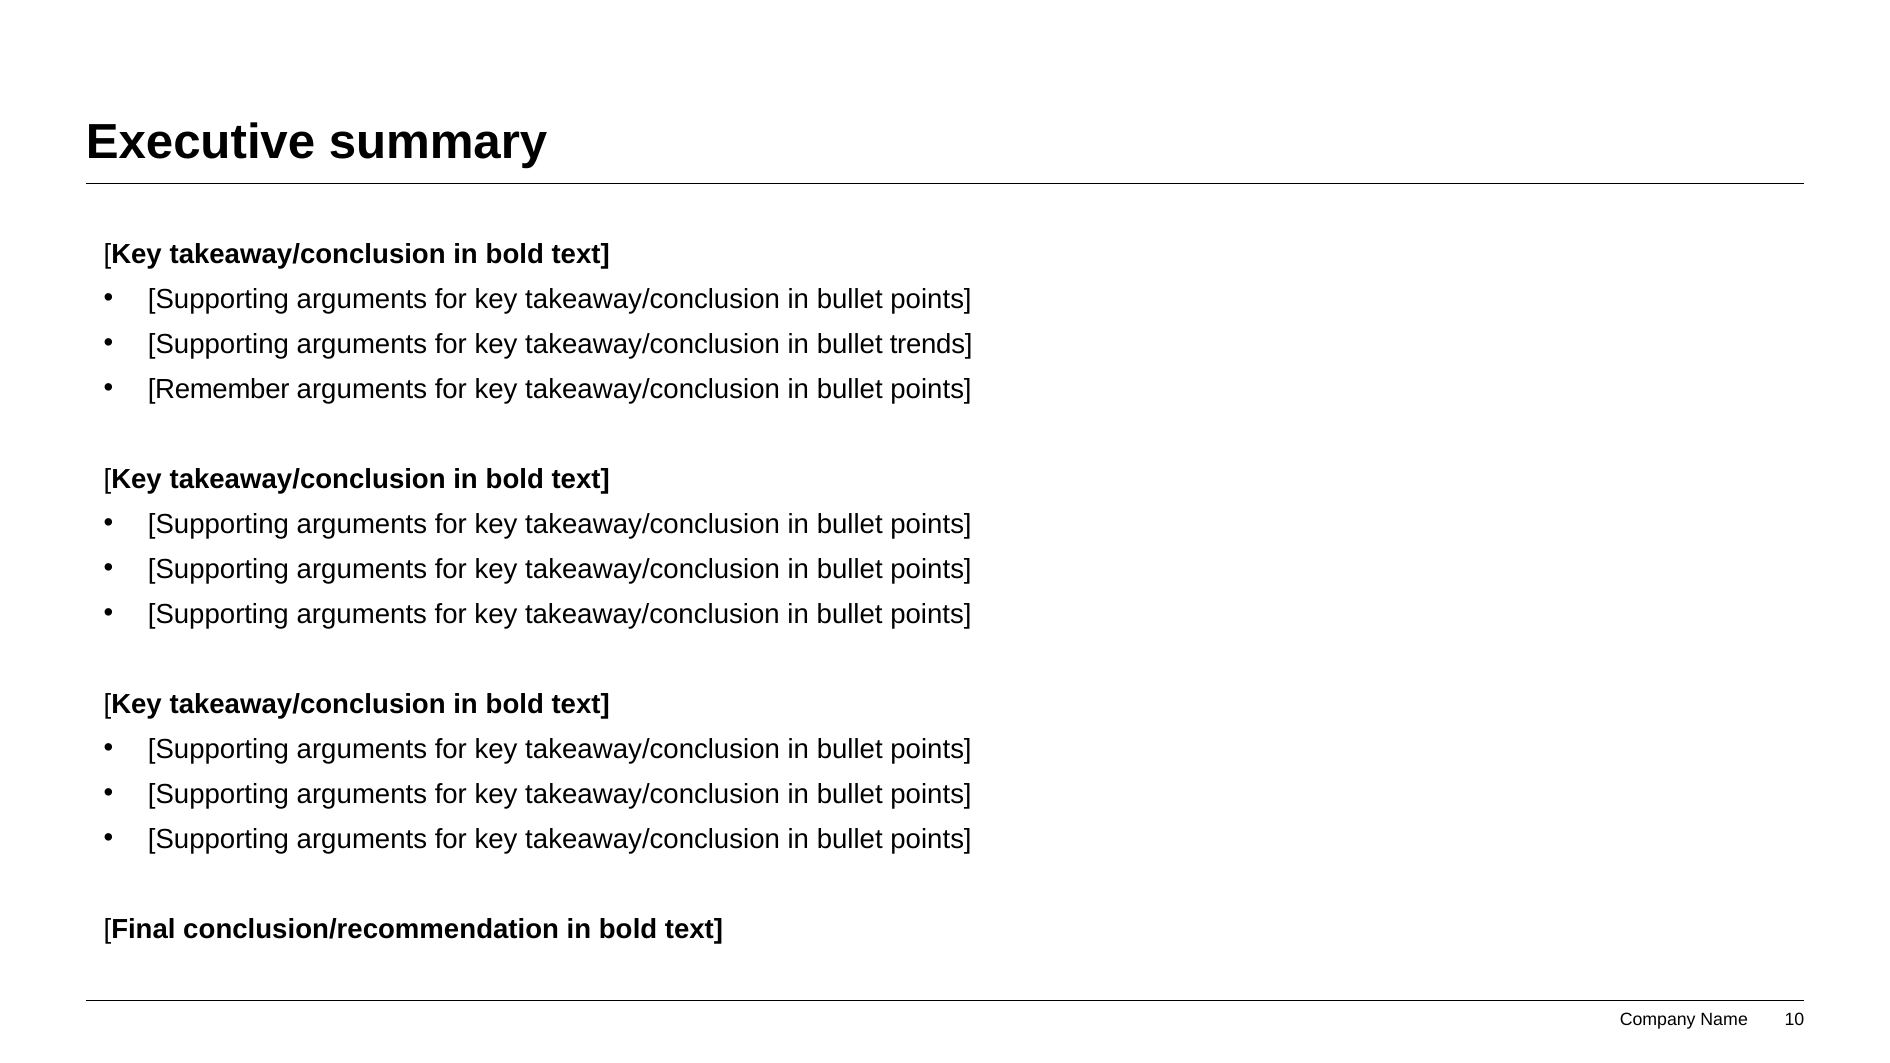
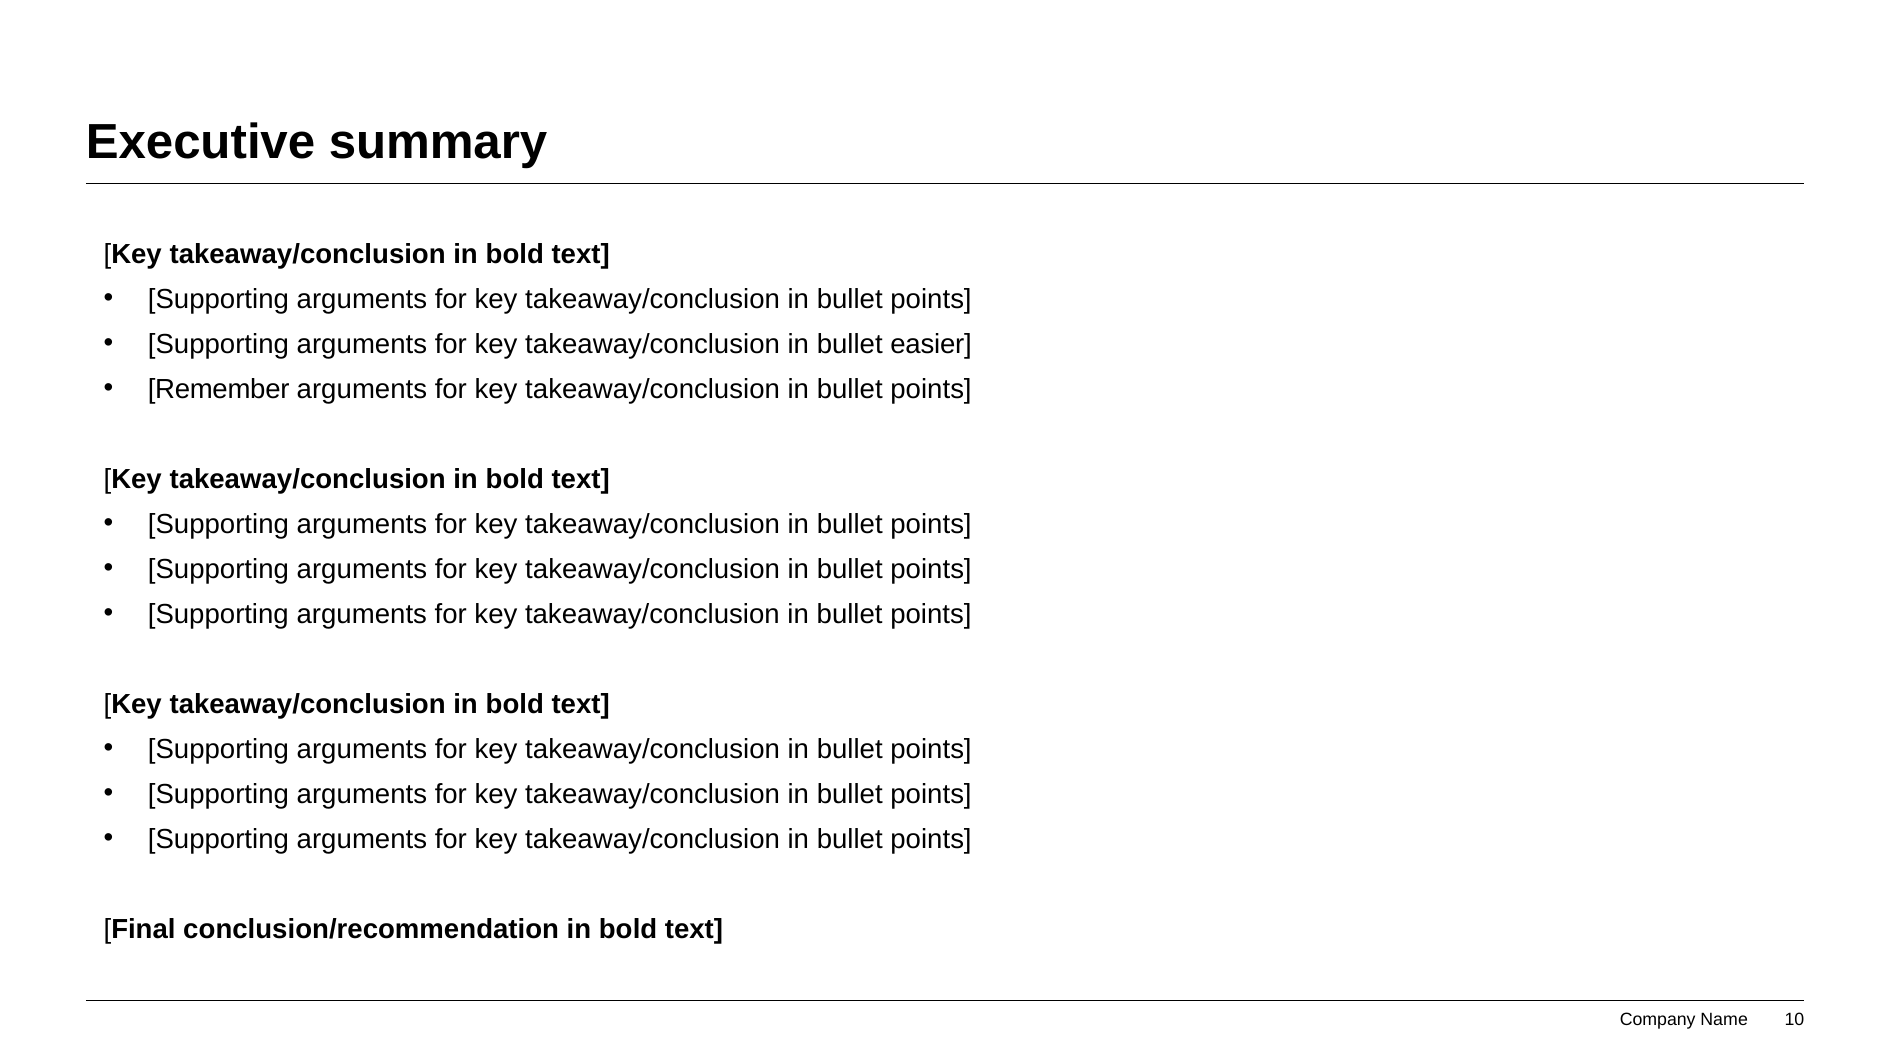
trends: trends -> easier (931, 344)
